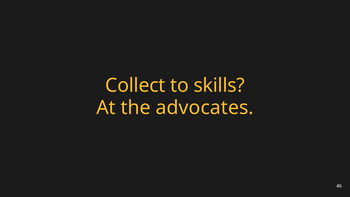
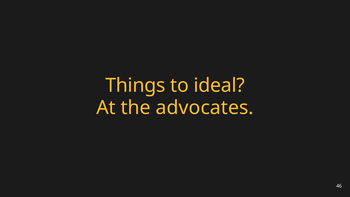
Collect: Collect -> Things (135, 85)
skills: skills -> ideal (219, 85)
